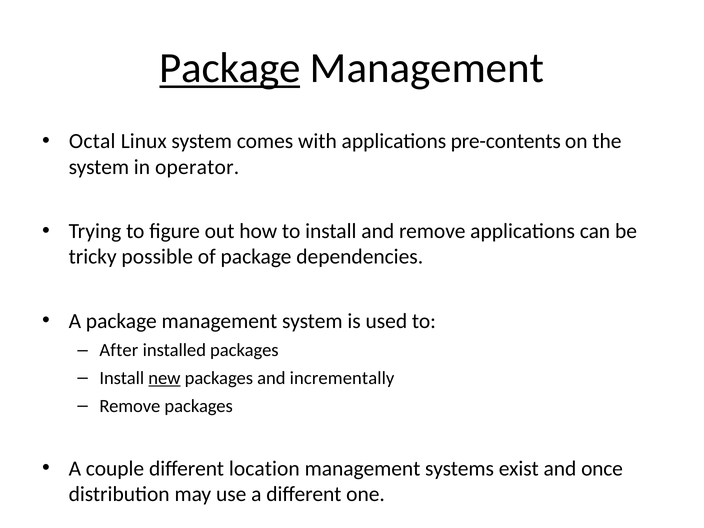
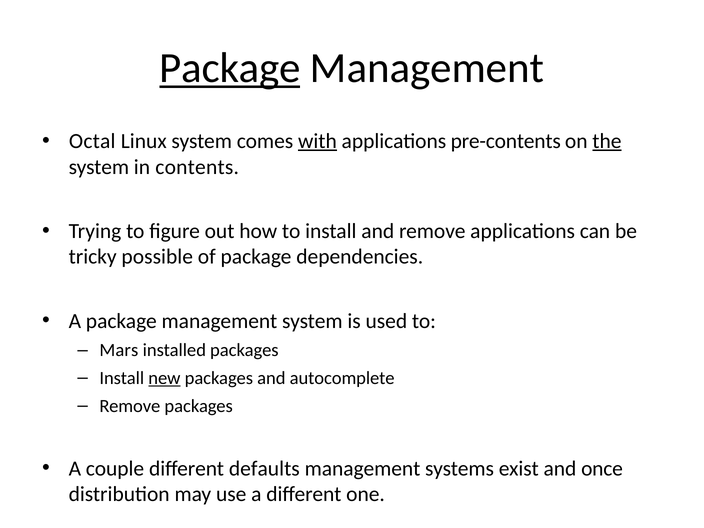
with underline: none -> present (317, 141)
the underline: none -> present (607, 141)
operator: operator -> contents (197, 167)
After: After -> Mars (119, 350)
incrementally: incrementally -> autocomplete (342, 378)
location: location -> defaults (264, 468)
